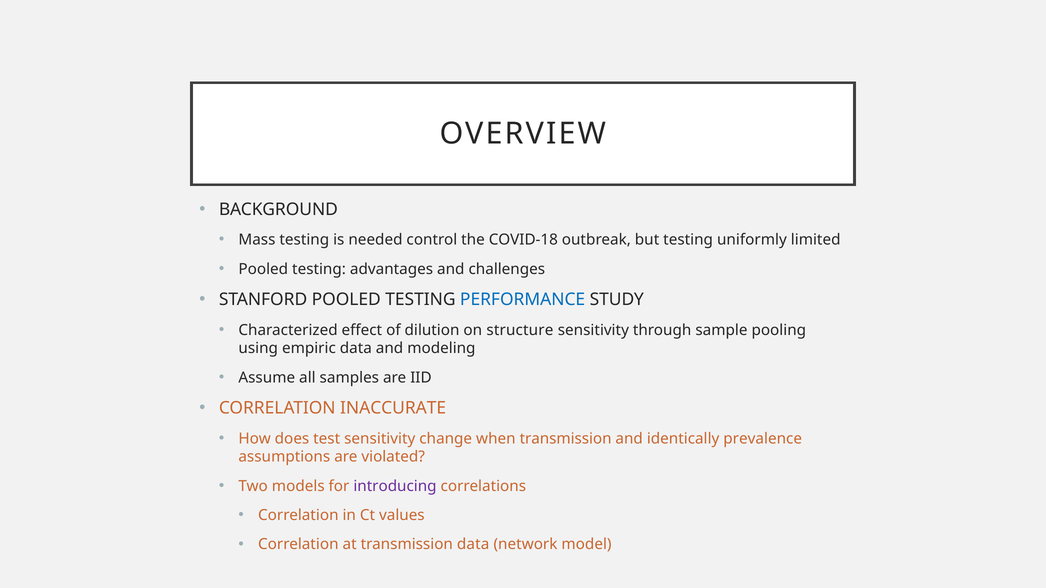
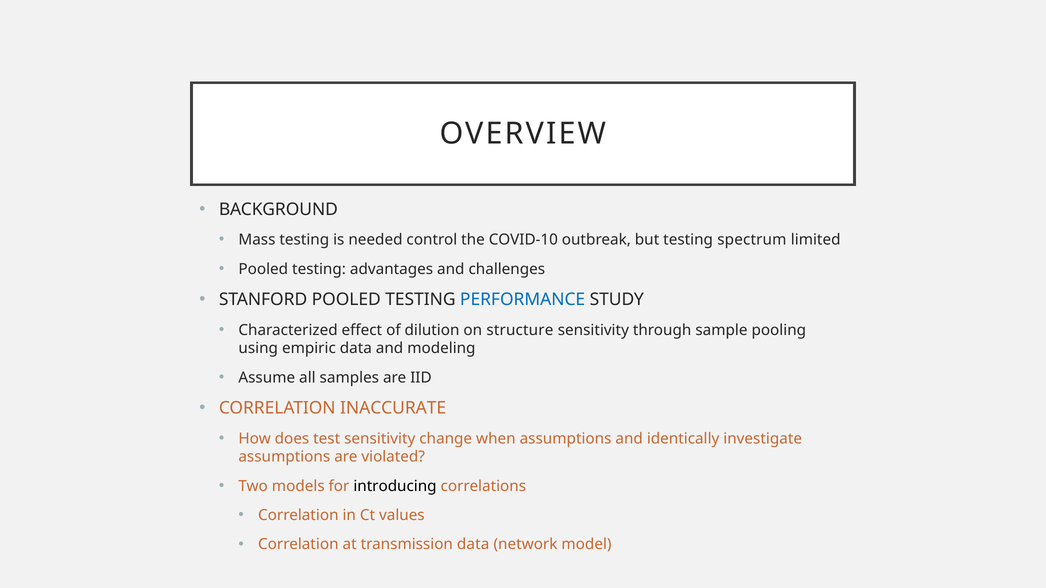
COVID-18: COVID-18 -> COVID-10 (523, 240)
uniformly: uniformly -> spectrum (752, 240)
when transmission: transmission -> assumptions (566, 439)
prevalence: prevalence -> investigate (763, 439)
introducing colour: purple -> black (395, 486)
